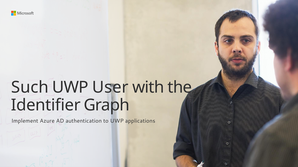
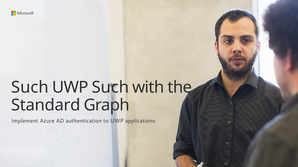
UWP User: User -> Such (110, 88)
Identifier: Identifier -> Standard (46, 105)
